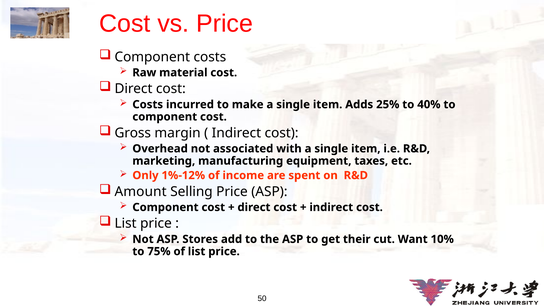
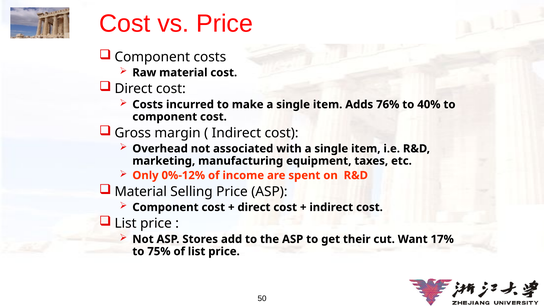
25%: 25% -> 76% (388, 105)
1%-12%: 1%-12% -> 0%-12% (183, 175)
Amount: Amount -> Material (141, 192)
10%: 10% -> 17% (442, 239)
